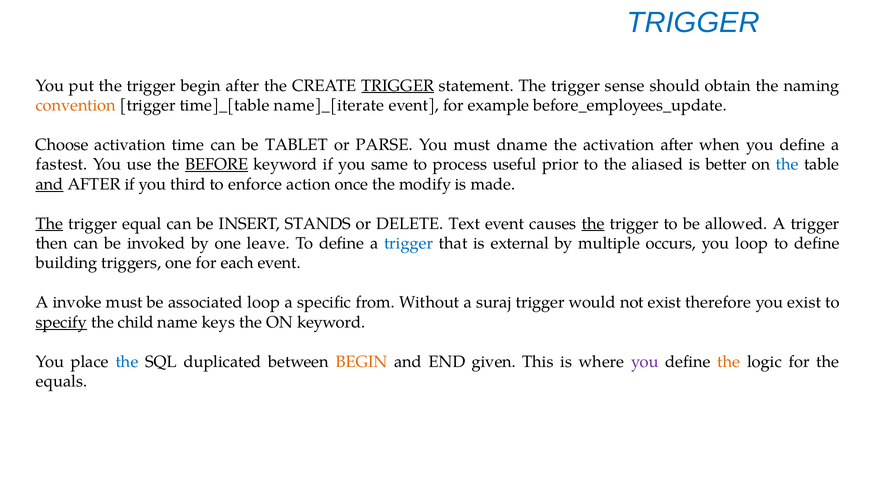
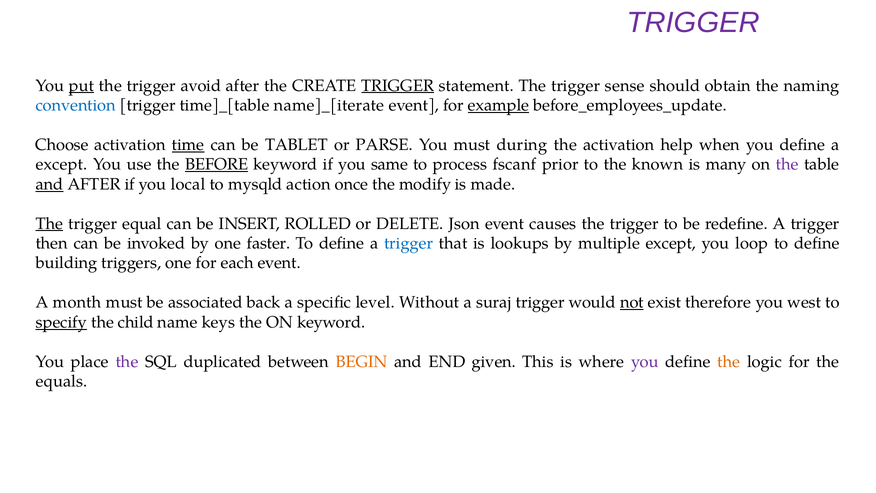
TRIGGER colour: blue -> purple (693, 23)
put underline: none -> present (81, 86)
trigger begin: begin -> avoid (201, 86)
convention colour: orange -> blue (76, 105)
example underline: none -> present (499, 105)
time underline: none -> present (188, 145)
dname: dname -> during (522, 145)
activation after: after -> help (677, 145)
fastest: fastest -> except (62, 164)
useful: useful -> fscanf (514, 164)
aliased: aliased -> known (657, 164)
better: better -> many (726, 164)
the colour: blue -> purple (787, 164)
third: third -> local (188, 184)
enforce: enforce -> mysqld (255, 184)
STANDS: STANDS -> ROLLED (318, 224)
Text: Text -> Json (464, 224)
the underline: present -> none (593, 224)
allowed: allowed -> redefine (736, 224)
leave: leave -> faster (269, 243)
external: external -> lookups (520, 243)
multiple occurs: occurs -> except (671, 243)
invoke: invoke -> month (77, 302)
associated loop: loop -> back (264, 302)
from: from -> level (375, 302)
not underline: none -> present (632, 302)
you exist: exist -> west (804, 302)
the colour: blue -> purple (127, 361)
